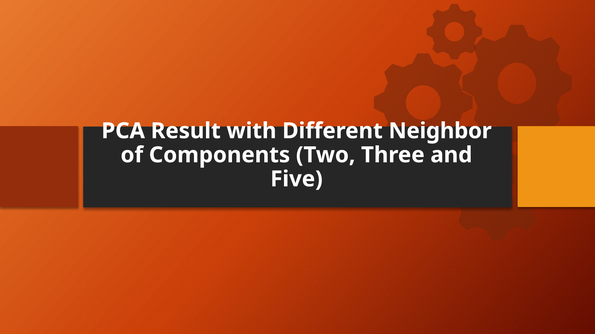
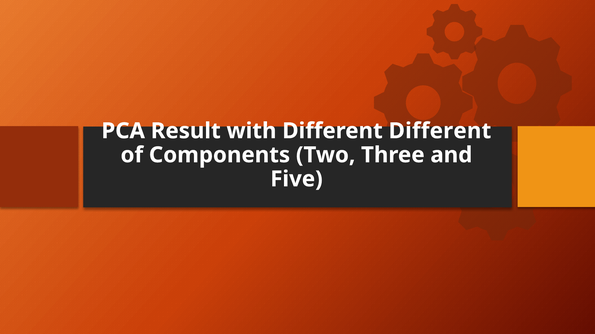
Different Neighbor: Neighbor -> Different (440, 131)
